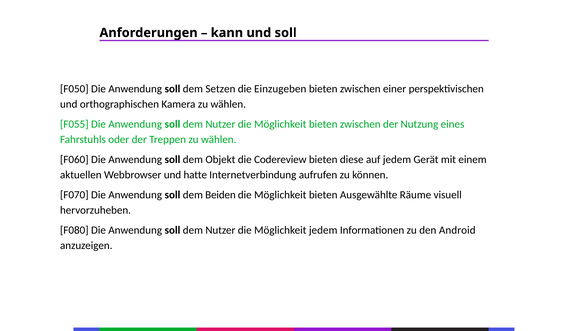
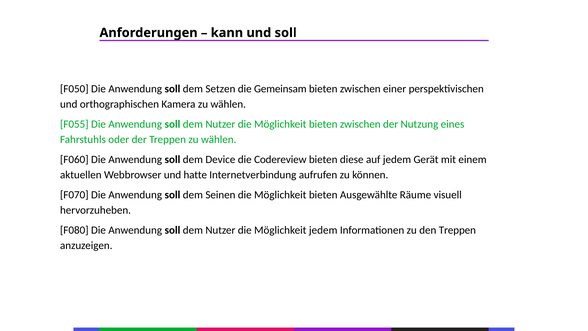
Einzugeben: Einzugeben -> Gemeinsam (280, 89)
Objekt: Objekt -> Device (220, 159)
Beiden: Beiden -> Seinen (220, 195)
den Android: Android -> Treppen (457, 230)
